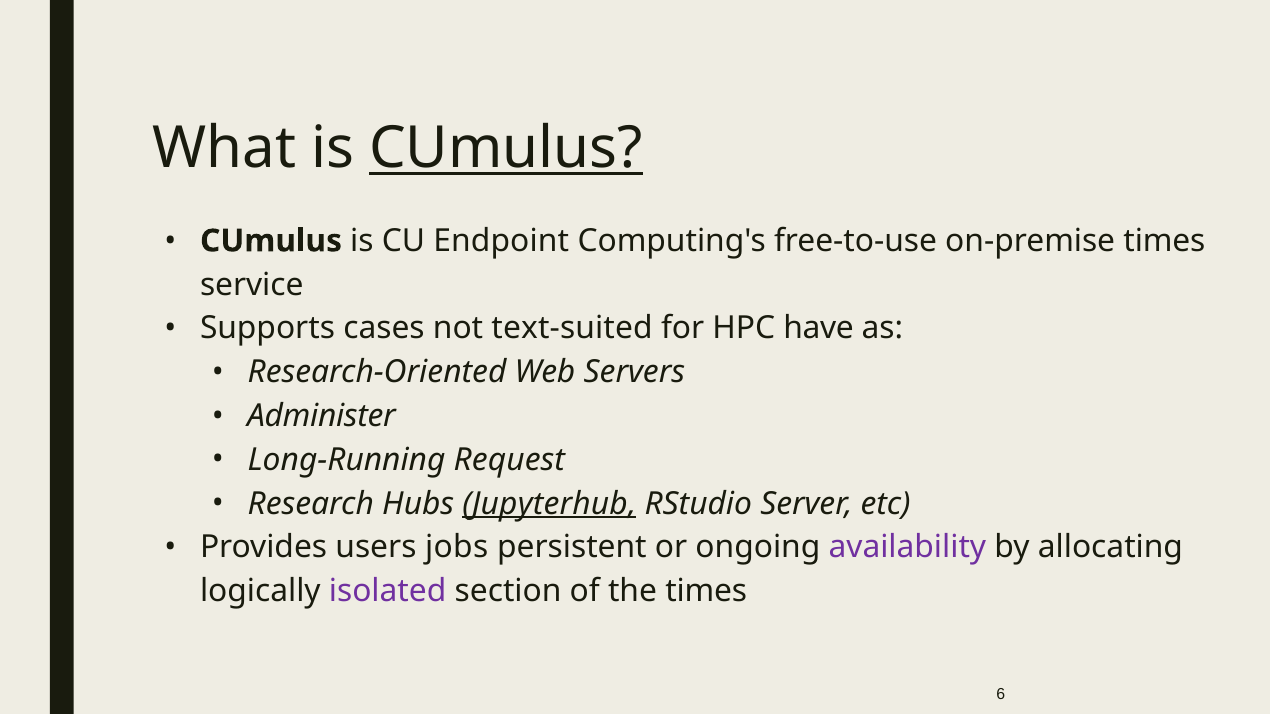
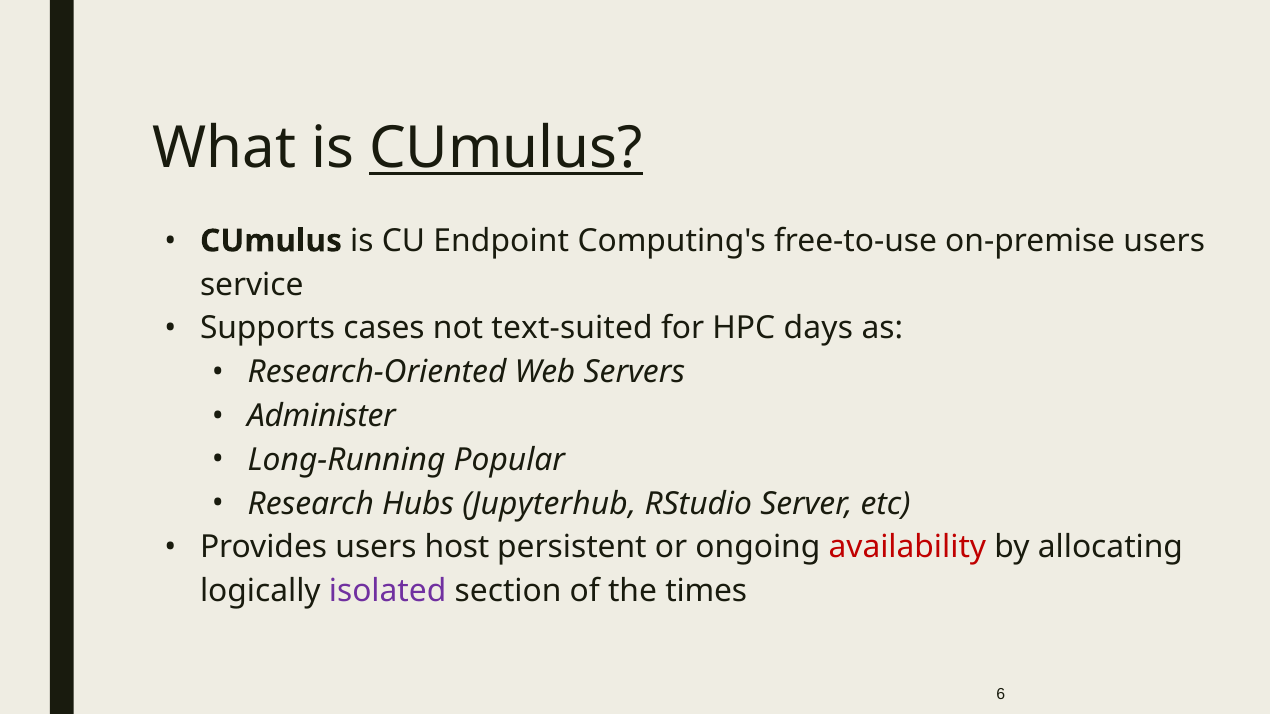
on-premise times: times -> users (1164, 241)
have: have -> days (818, 329)
Request: Request -> Popular (509, 460)
Jupyterhub underline: present -> none (549, 504)
jobs: jobs -> host (457, 548)
availability colour: purple -> red (907, 548)
